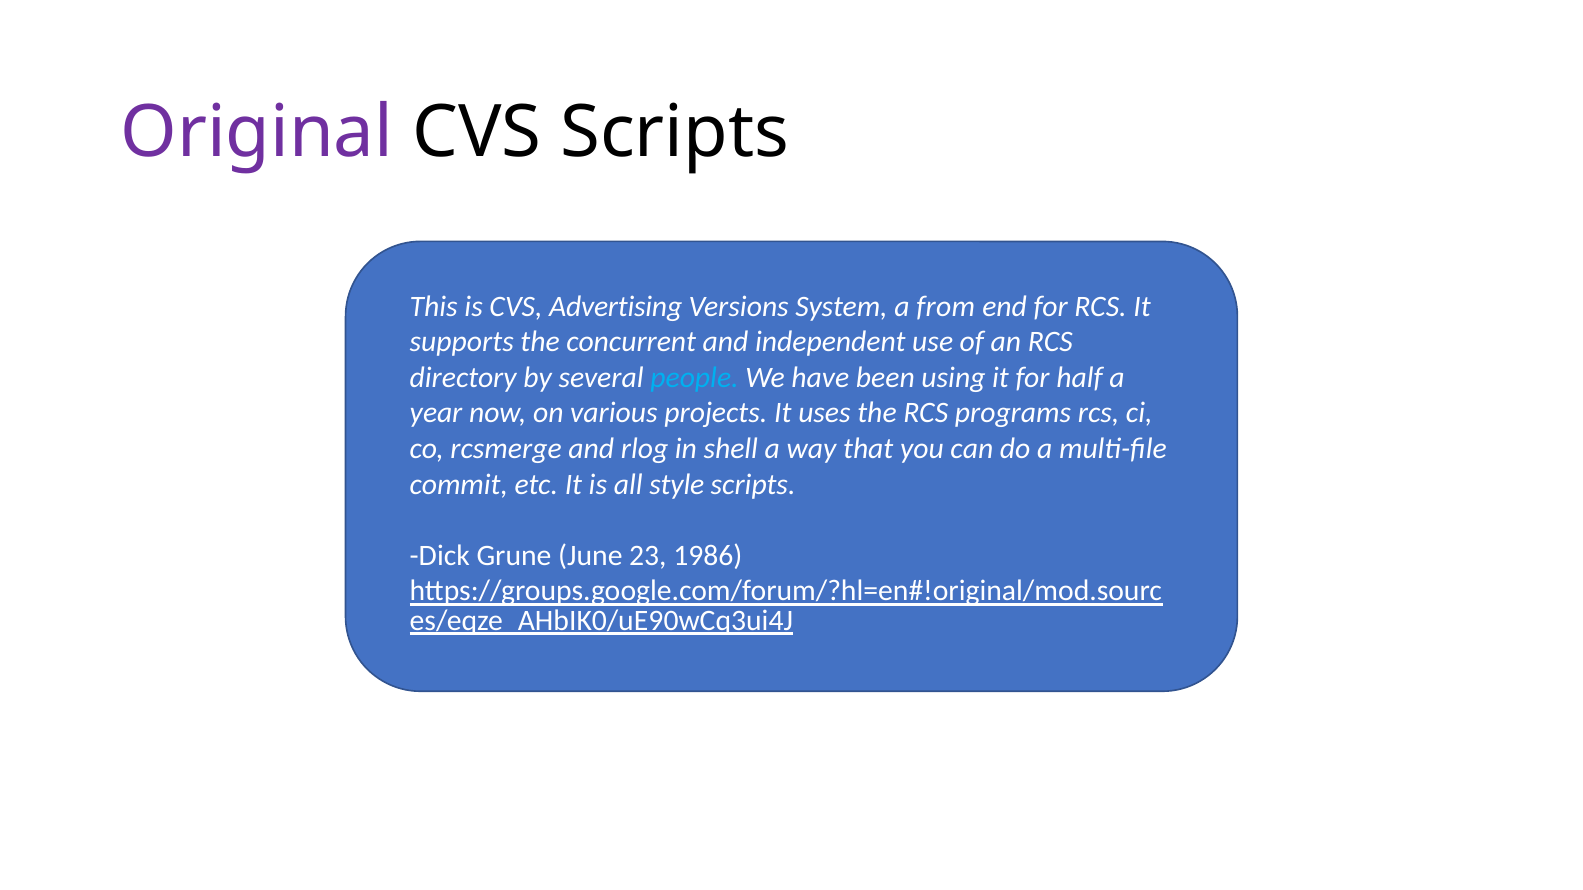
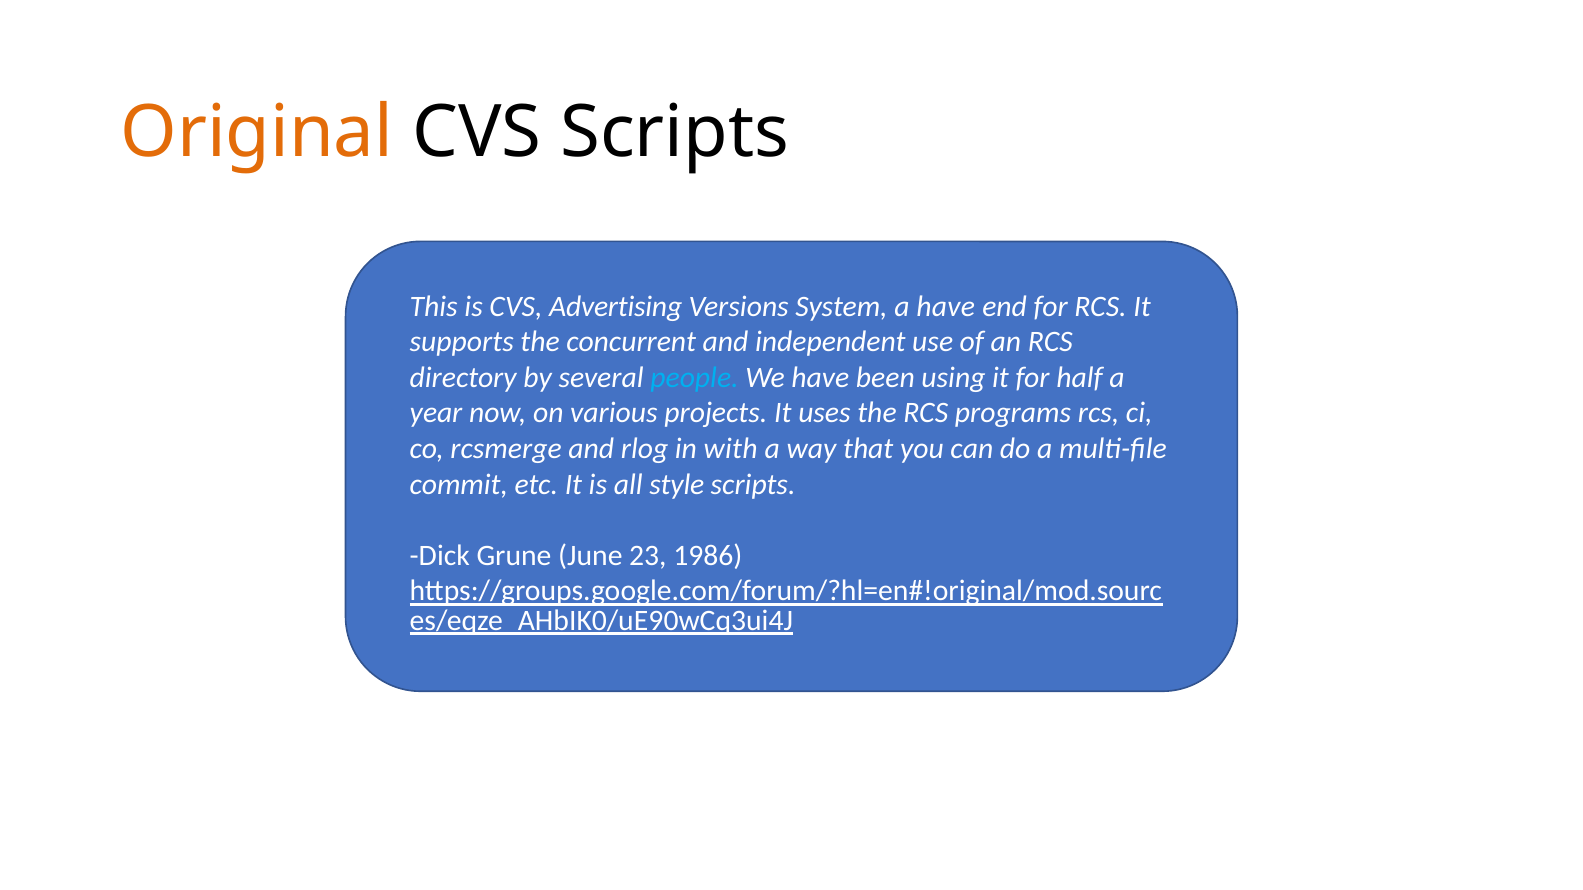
Original colour: purple -> orange (257, 133)
a from: from -> have (946, 307)
shell: shell -> with (731, 449)
